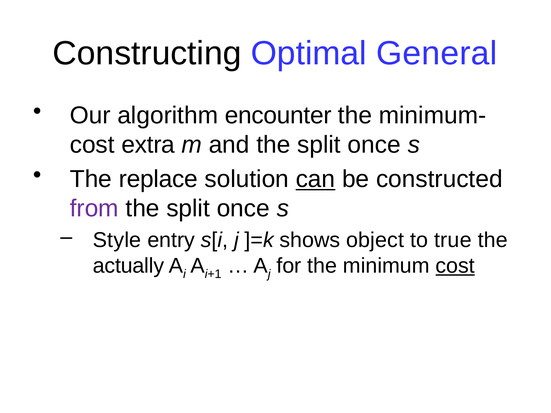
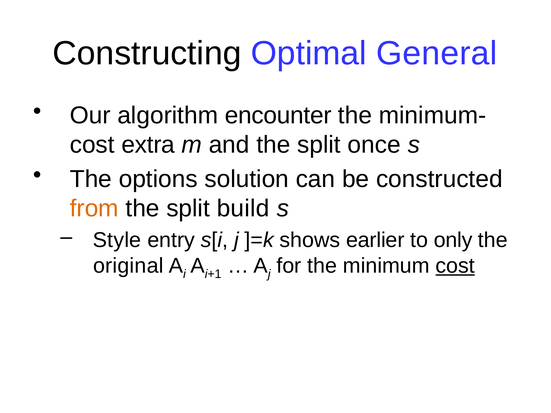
replace: replace -> options (158, 179)
can underline: present -> none (315, 179)
from colour: purple -> orange (94, 209)
once: once -> build (243, 209)
object: object -> earlier (375, 240)
true: true -> only (453, 240)
actually: actually -> original (128, 266)
